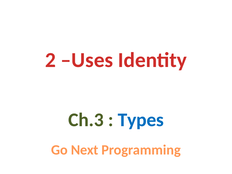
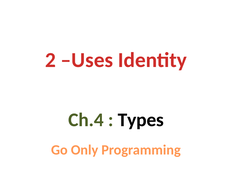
Ch.3: Ch.3 -> Ch.4 (86, 120)
Types colour: blue -> black (141, 120)
Next: Next -> Only (85, 150)
